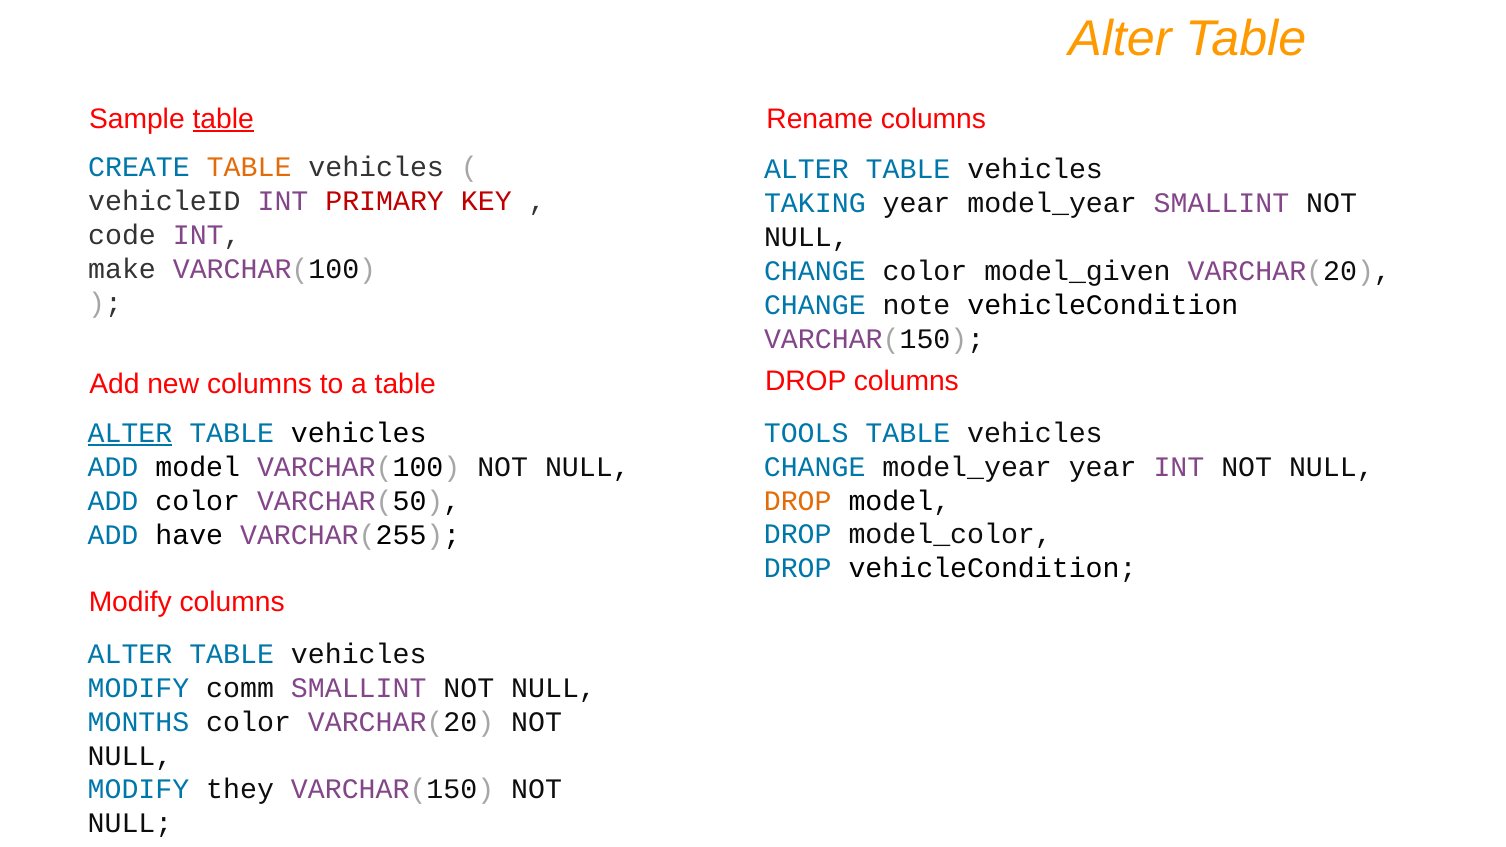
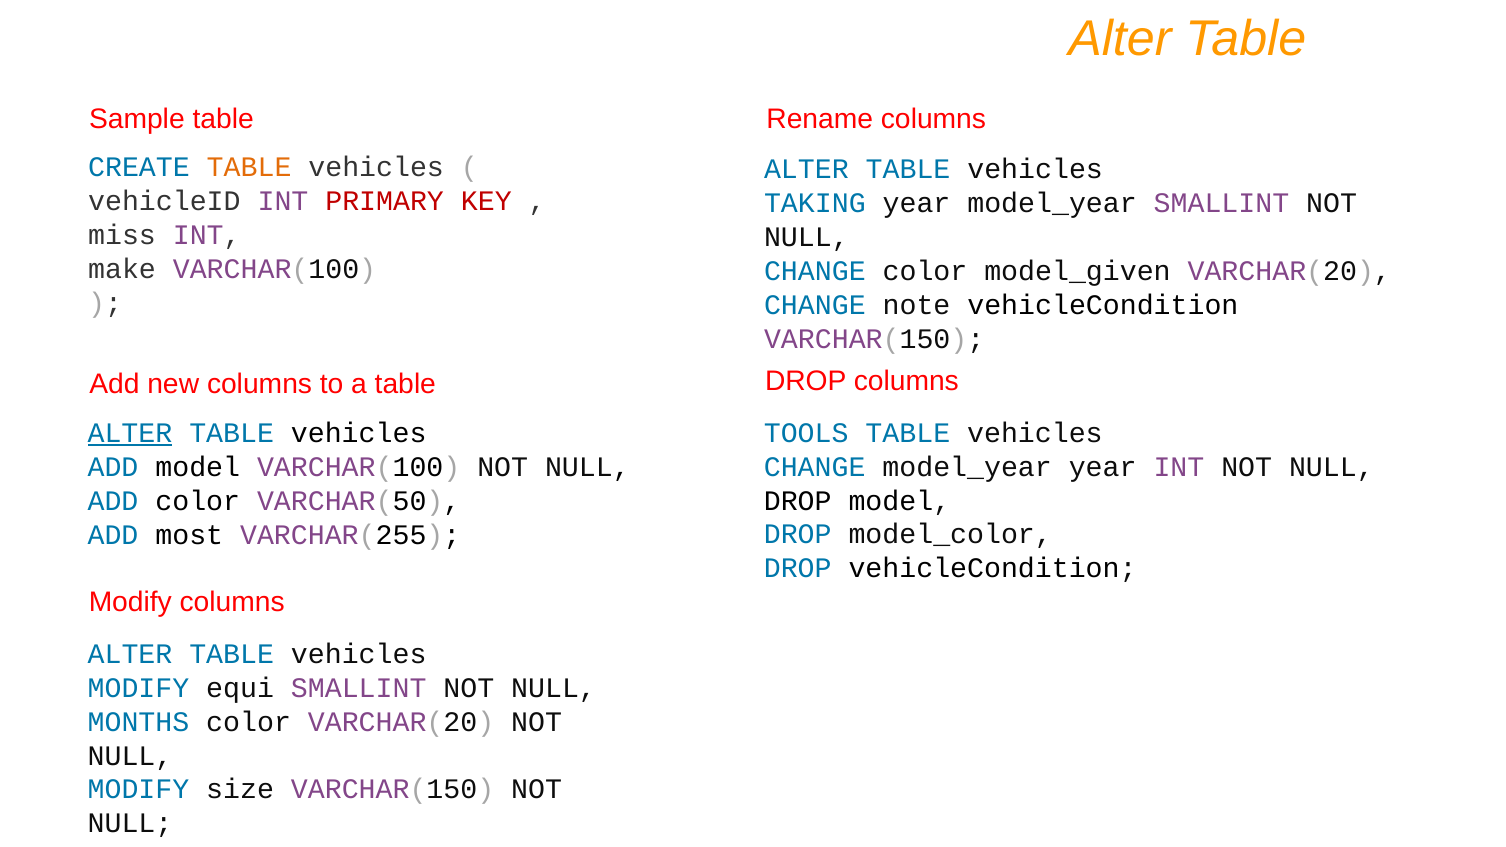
table underline: present -> none (223, 119)
code: code -> miss (122, 235)
DROP colour: orange -> black (798, 501)
have: have -> most (189, 535)
comm: comm -> equi (240, 688)
they: they -> size (240, 790)
